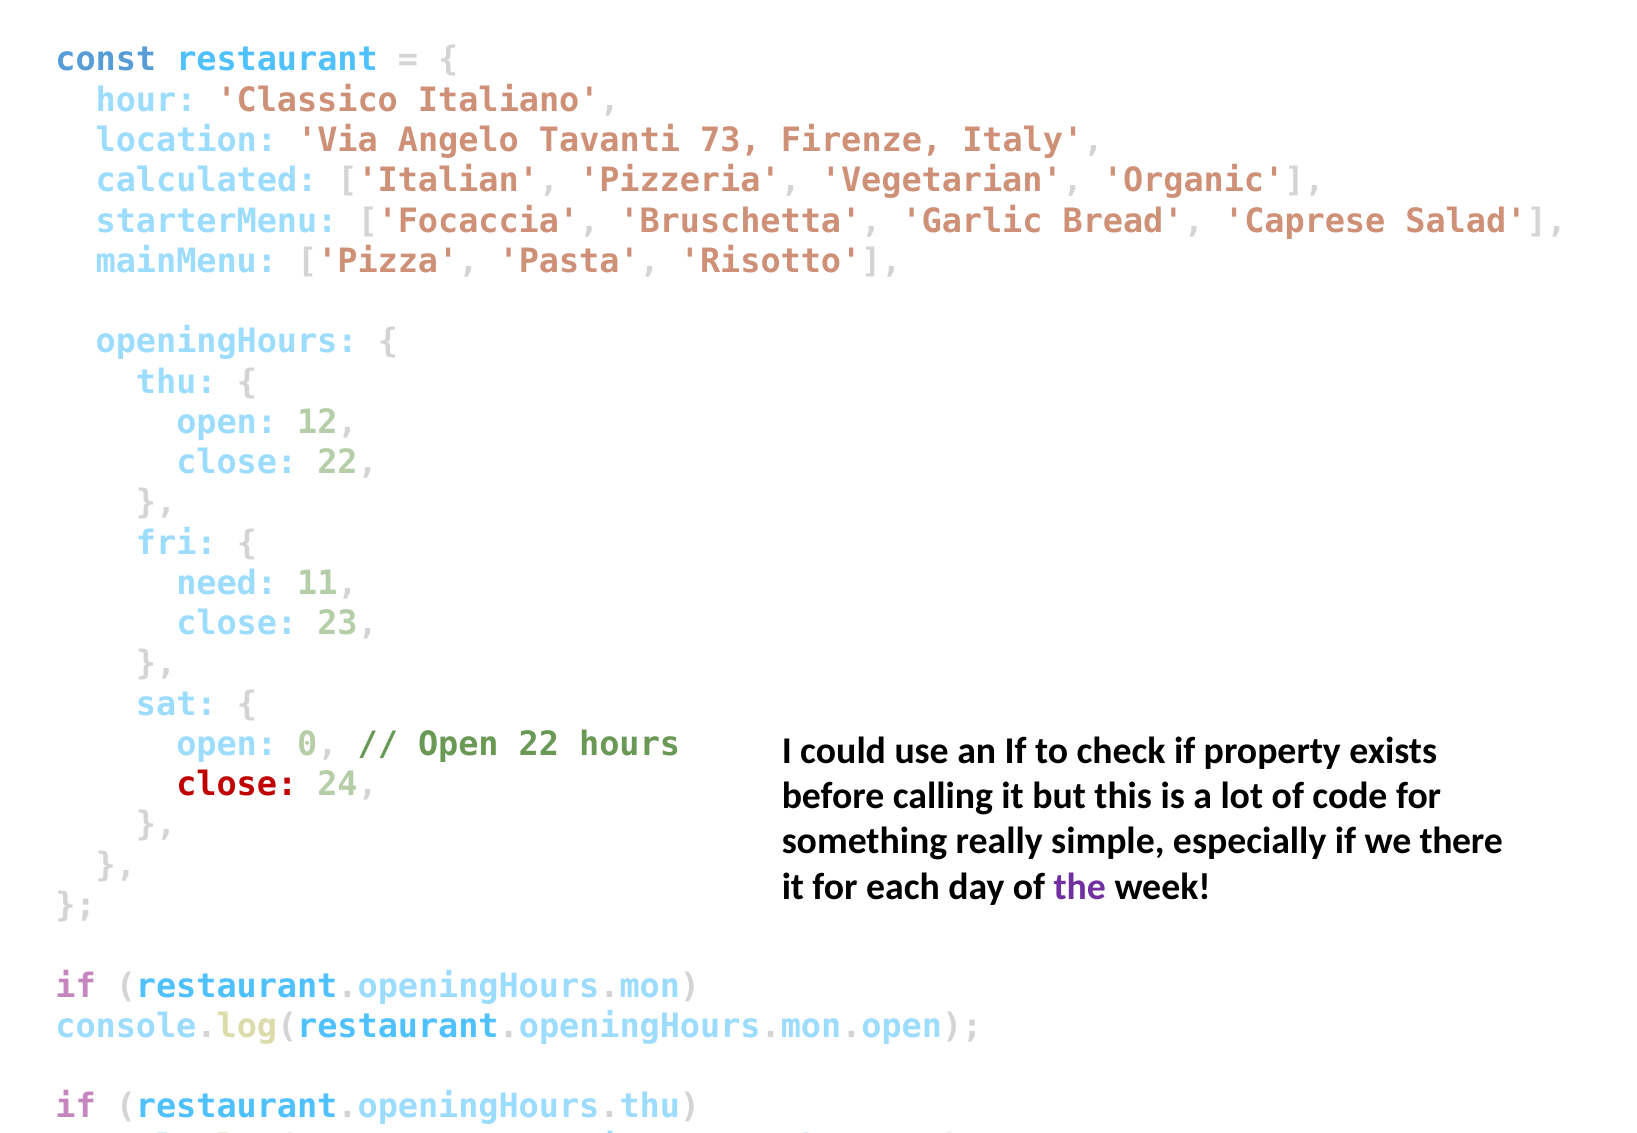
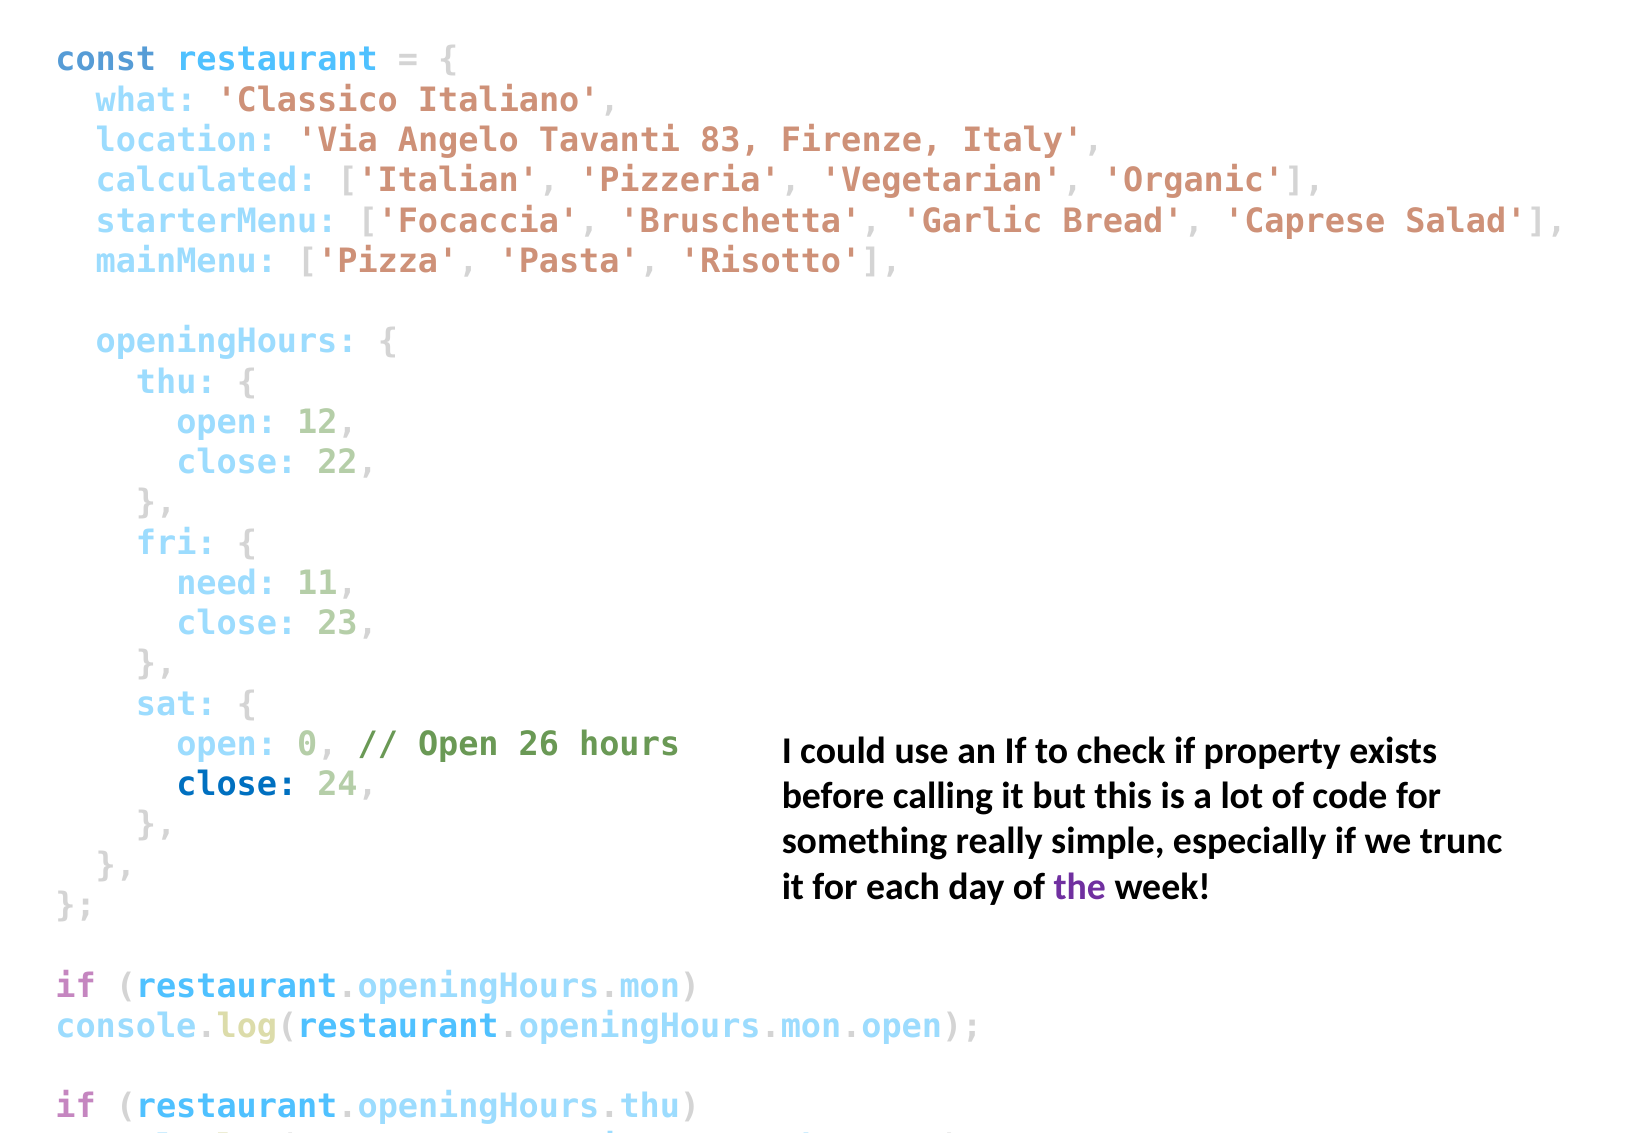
hour: hour -> what (146, 100)
73: 73 -> 83 (730, 140)
Open 22: 22 -> 26 (539, 745)
close colour: red -> blue (237, 785)
there: there -> trunc (1461, 842)
